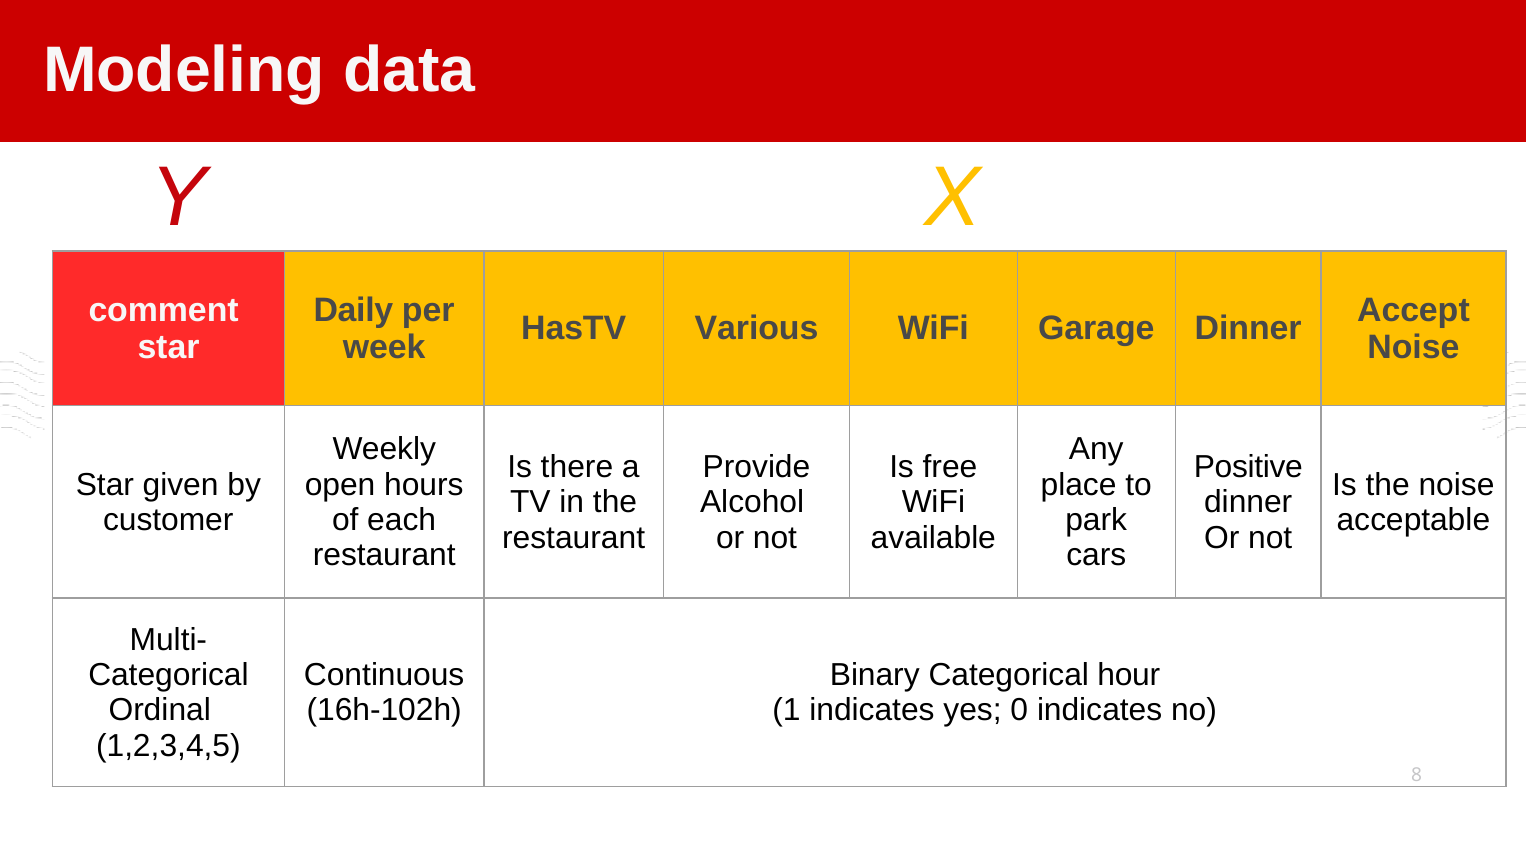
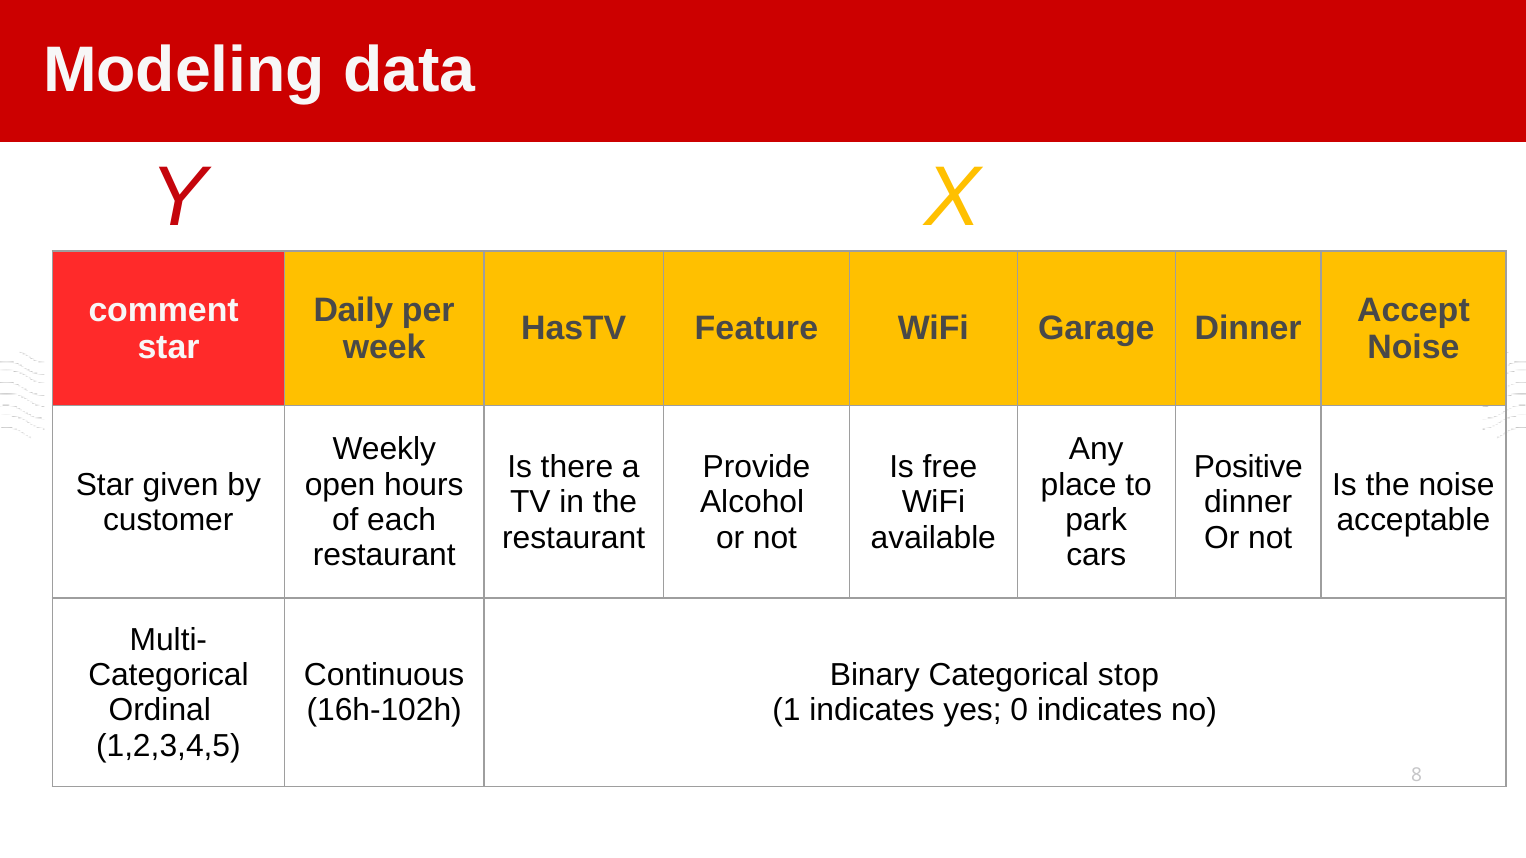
Various: Various -> Feature (756, 329)
hour: hour -> stop (1128, 675)
